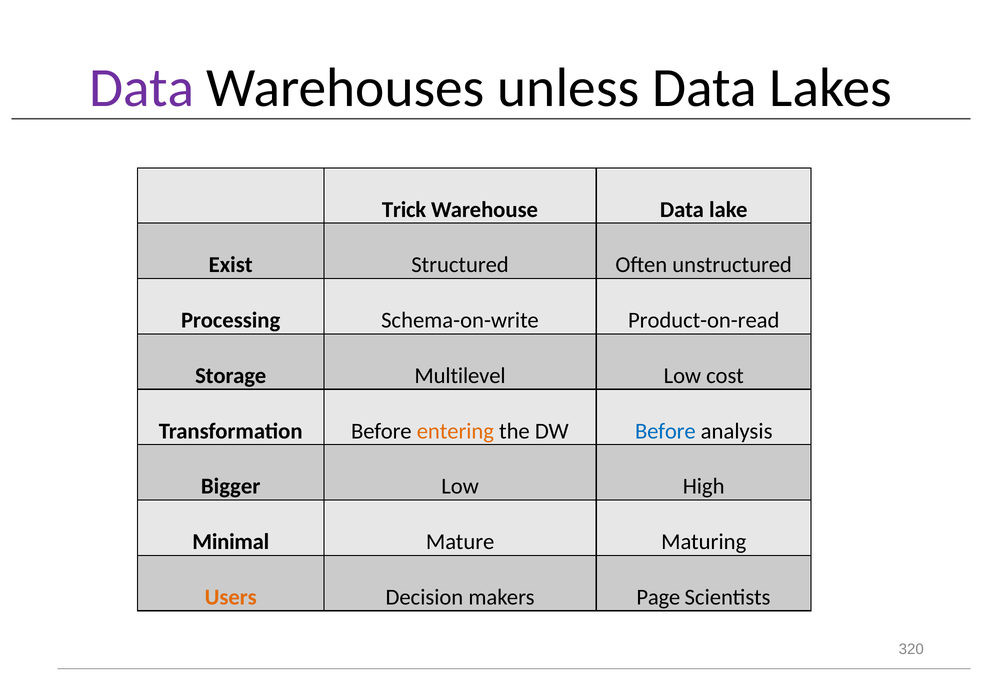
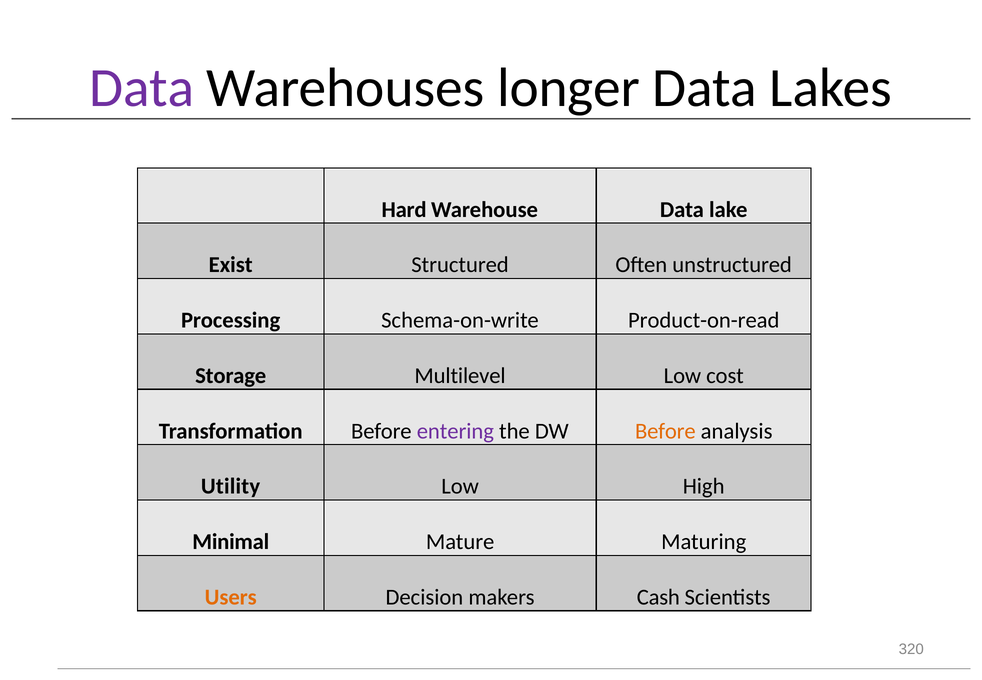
unless: unless -> longer (569, 88)
Trick: Trick -> Hard (404, 210)
entering colour: orange -> purple (455, 431)
Before colour: blue -> orange (665, 431)
Bigger: Bigger -> Utility (231, 486)
Page: Page -> Cash (658, 597)
